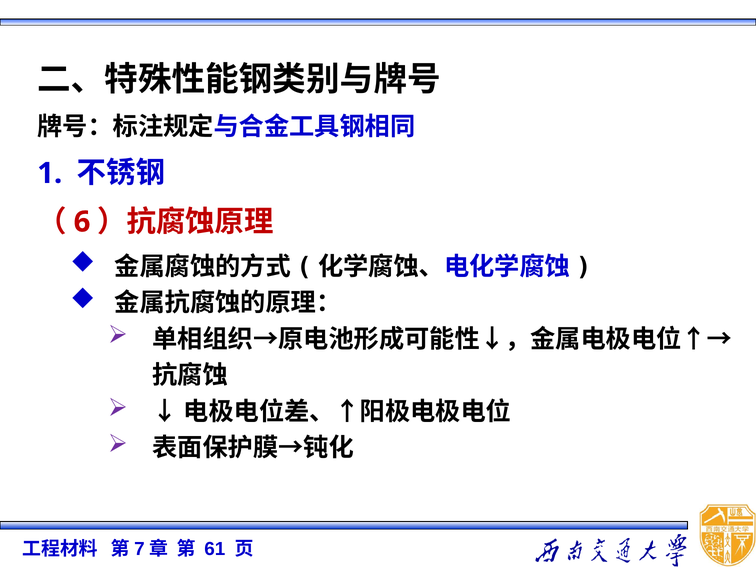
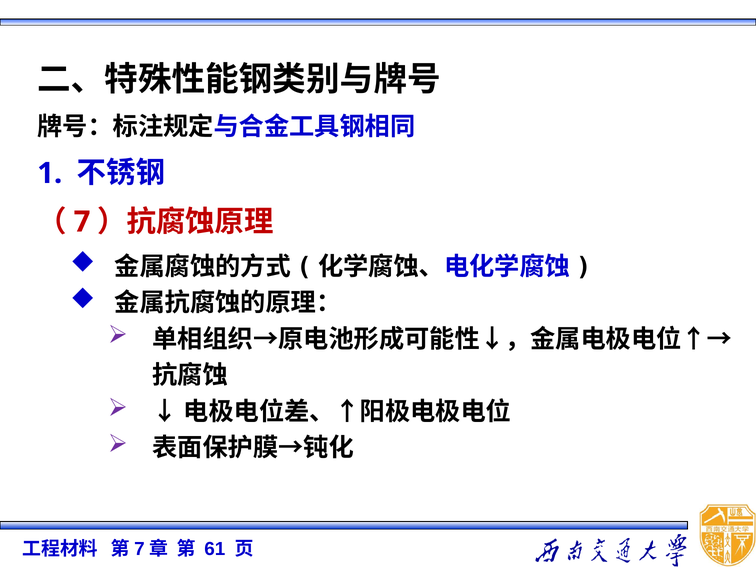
6: 6 -> 7 (82, 222)
